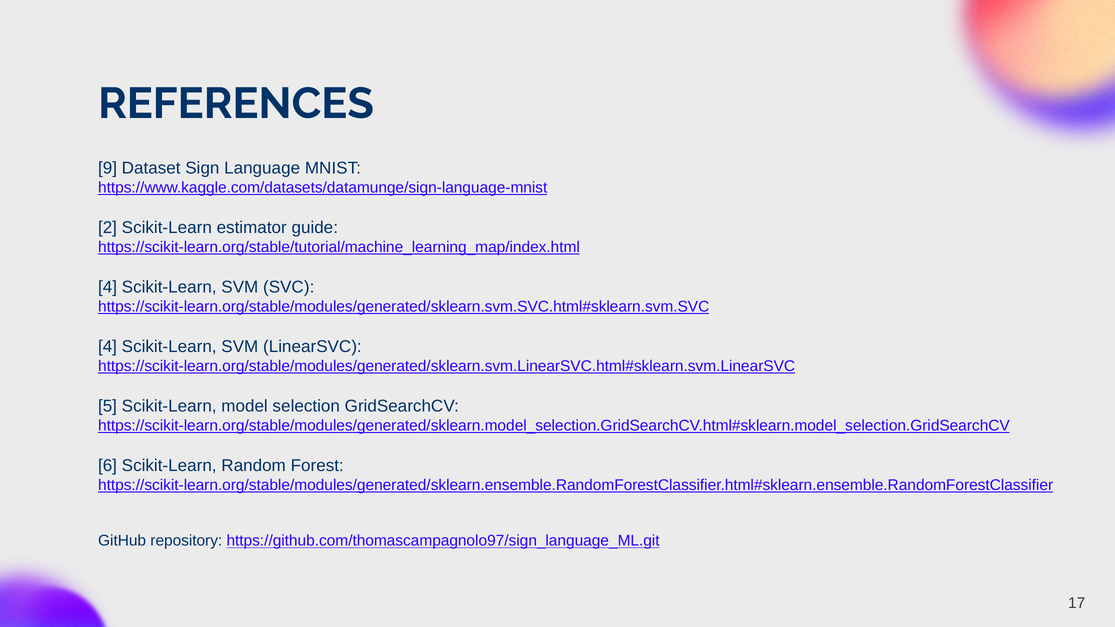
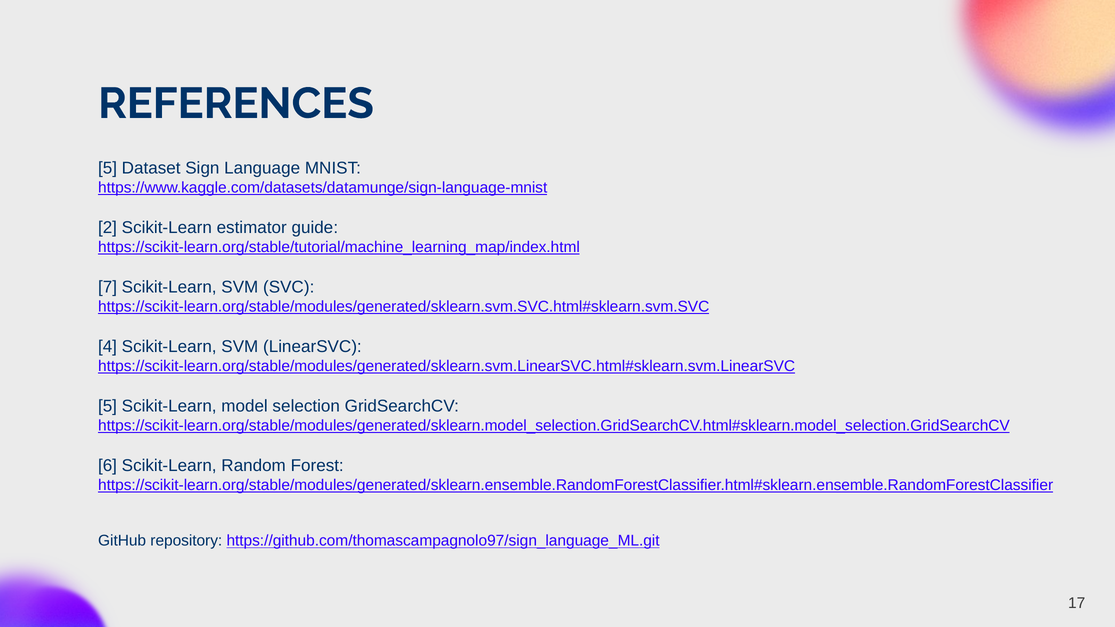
9: 9 -> 5 (108, 168)
4: 4 -> 7 (108, 287)
